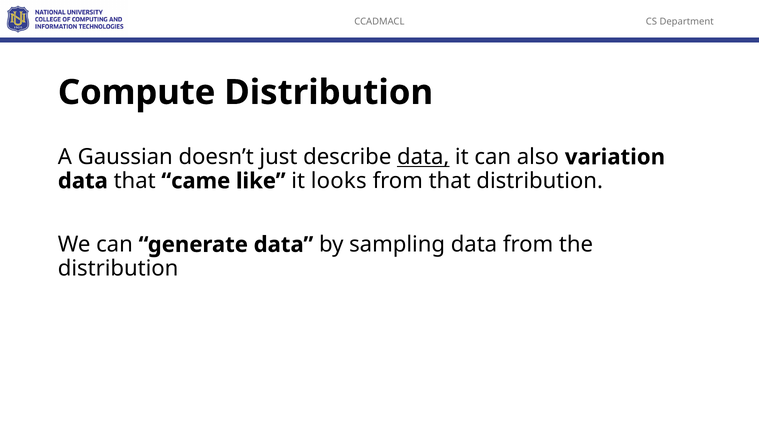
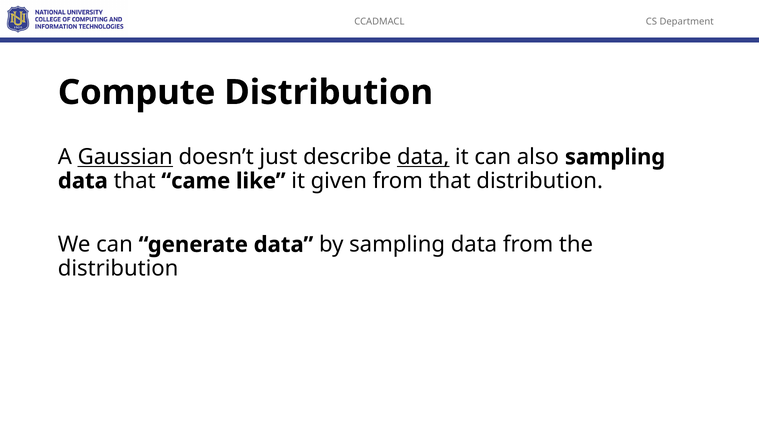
Gaussian underline: none -> present (125, 157)
also variation: variation -> sampling (615, 157)
looks: looks -> given (339, 181)
